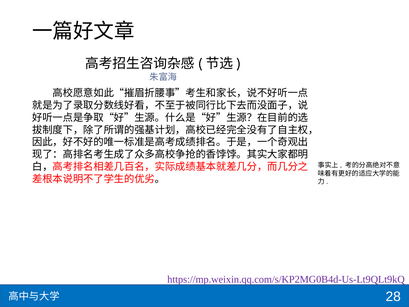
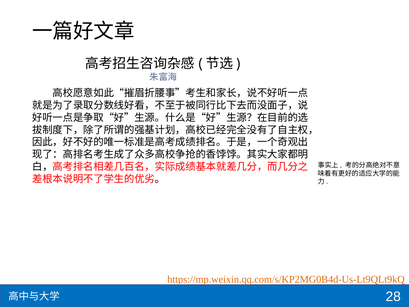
https://mp.weixin.qq.com/s/KP2MG0B4d-Us-Lt9QLt9kQ colour: purple -> orange (286, 279)
